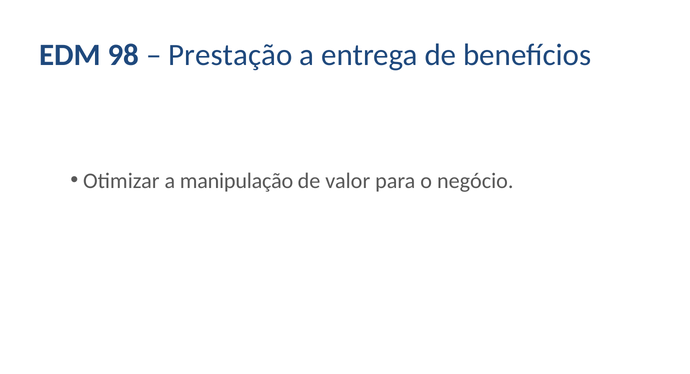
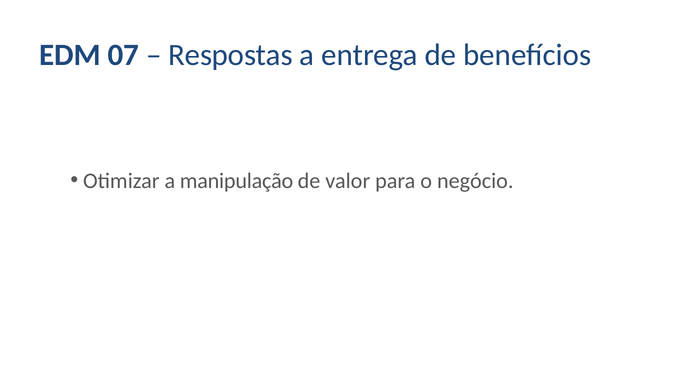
98: 98 -> 07 (123, 55)
Prestação: Prestação -> Respostas (231, 55)
